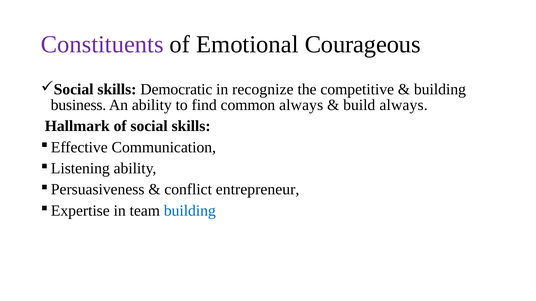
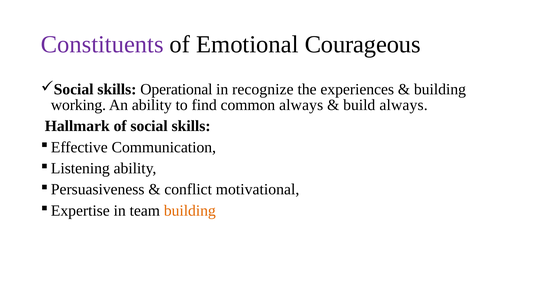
Democratic: Democratic -> Operational (176, 90)
competitive: competitive -> experiences (357, 90)
business: business -> working (78, 105)
entrepreneur: entrepreneur -> motivational (258, 190)
building colour: blue -> orange (190, 211)
